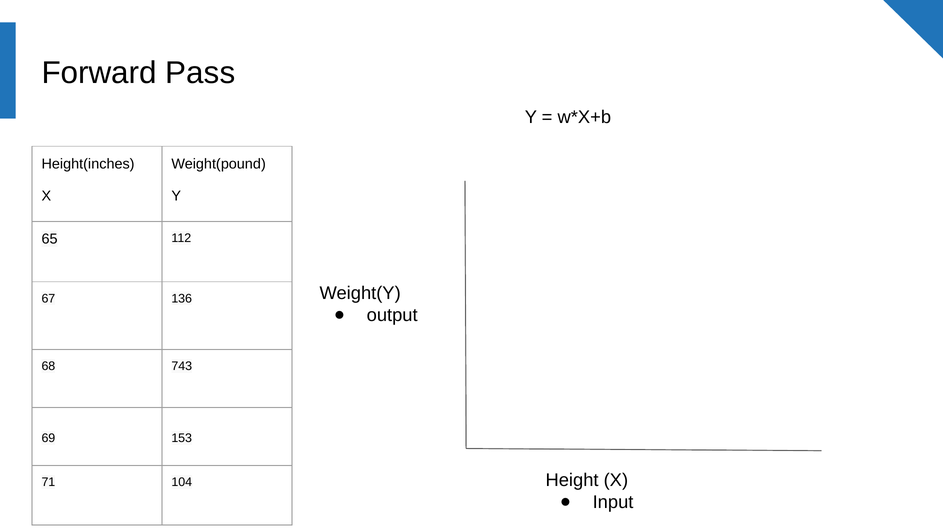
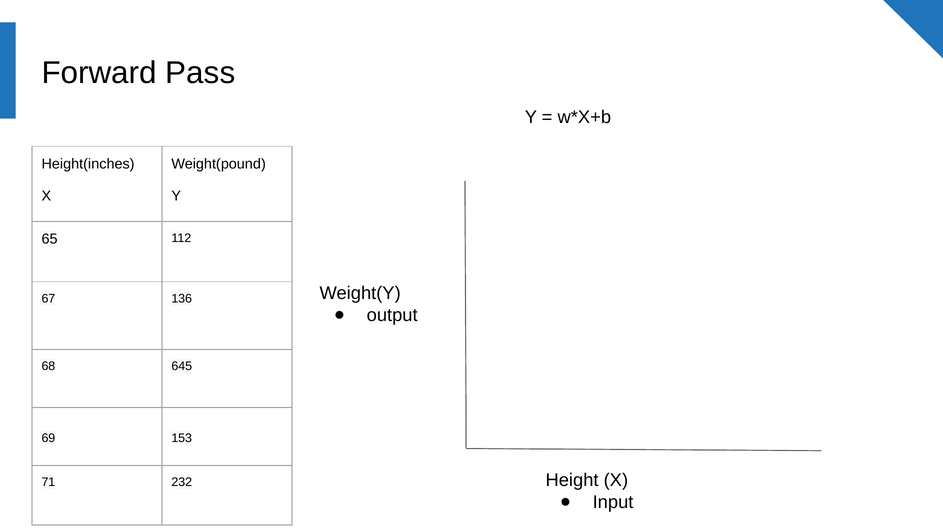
743: 743 -> 645 (182, 366)
104: 104 -> 232 (182, 483)
